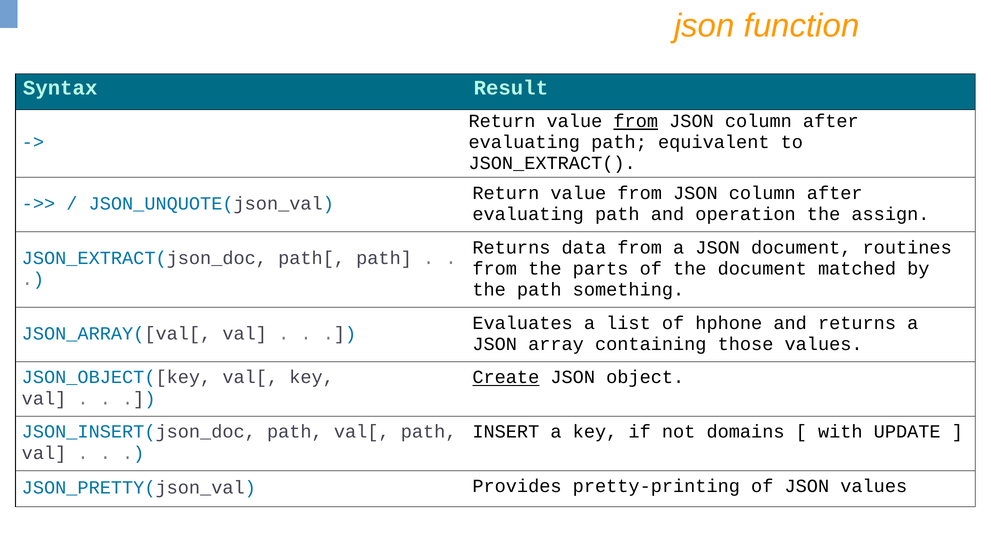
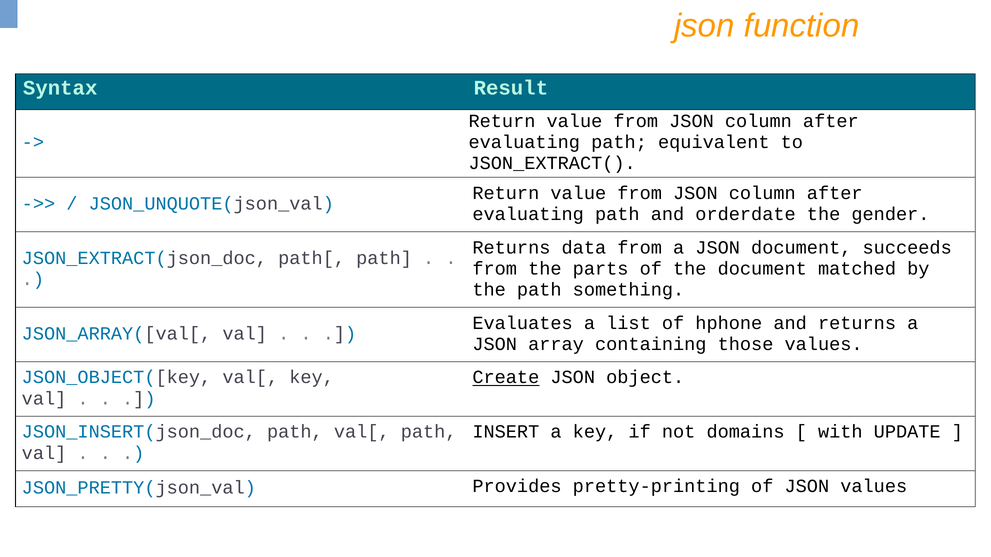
from underline: present -> none (636, 121)
operation: operation -> orderdate (746, 214)
assign: assign -> gender (890, 214)
routines: routines -> succeeds (907, 248)
